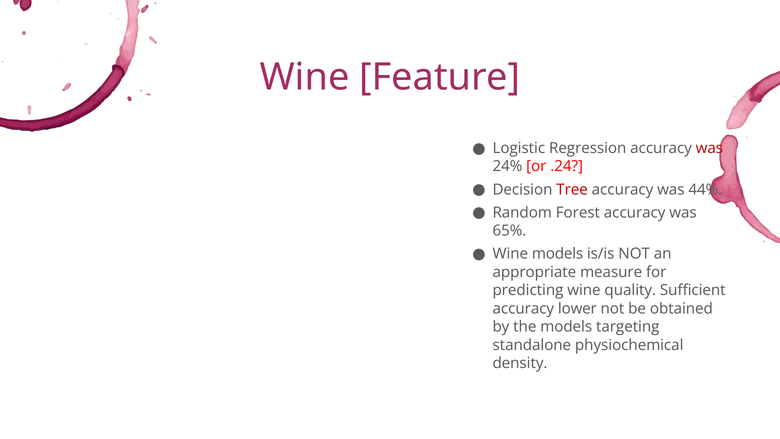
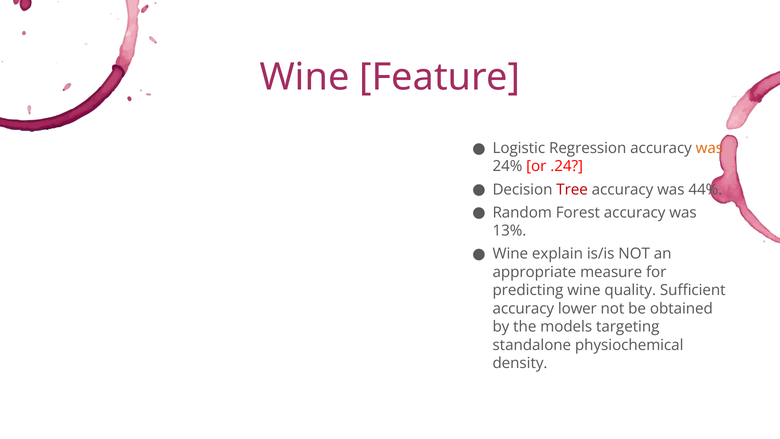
was colour: red -> orange (709, 148)
65%: 65% -> 13% (509, 231)
Wine models: models -> explain (557, 254)
